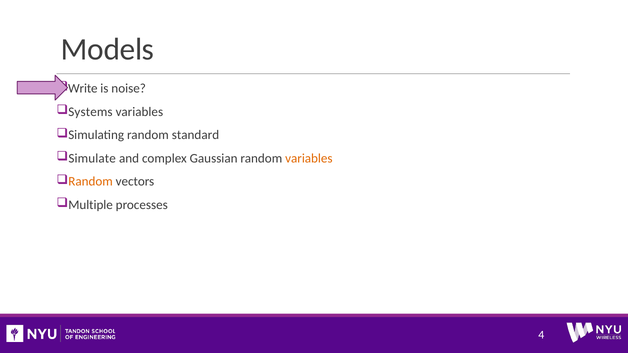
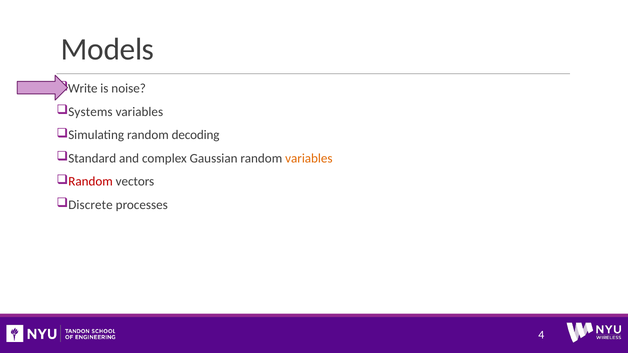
standard: standard -> decoding (196, 135)
Simulate: Simulate -> Standard (92, 159)
Random colour: orange -> red (91, 182)
Multiple: Multiple -> Discrete (90, 205)
